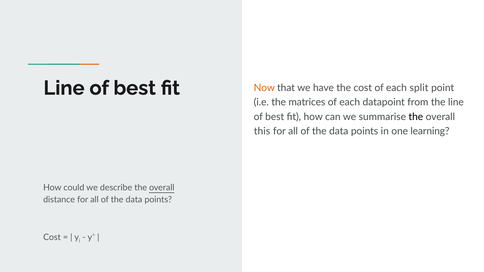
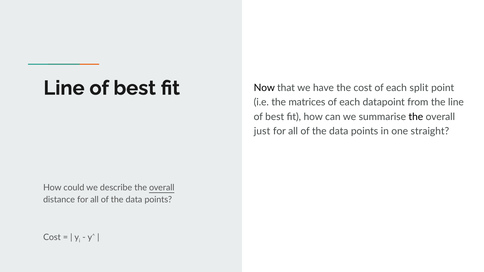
Now colour: orange -> black (264, 88)
this: this -> just (262, 131)
learning: learning -> straight (430, 131)
